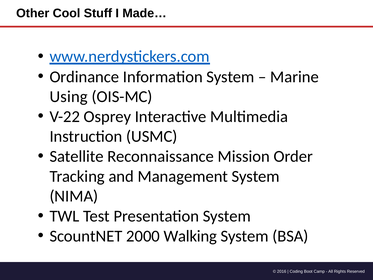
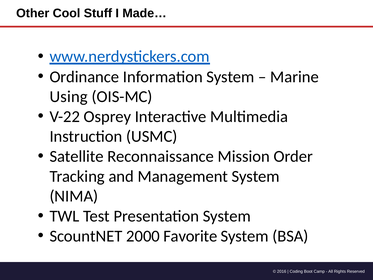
Walking: Walking -> Favorite (190, 236)
